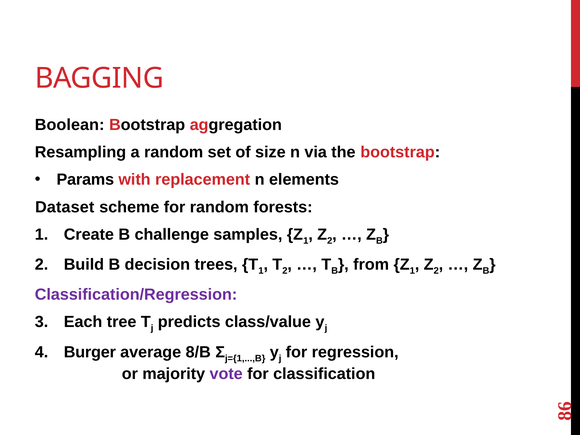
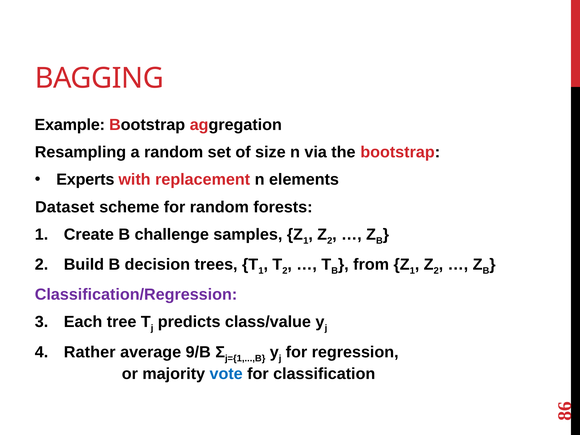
Boolean: Boolean -> Example (70, 125)
Params: Params -> Experts (85, 180)
Burger: Burger -> Rather (90, 352)
8/B: 8/B -> 9/B (198, 352)
vote colour: purple -> blue (226, 374)
